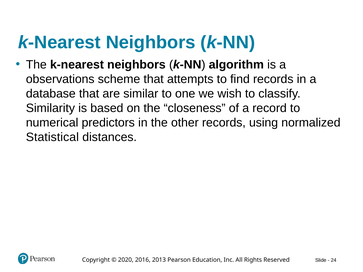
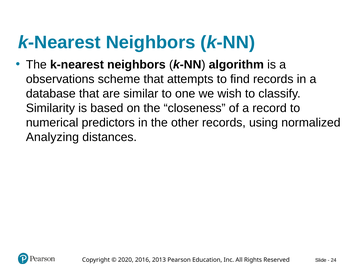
Statistical: Statistical -> Analyzing (52, 137)
